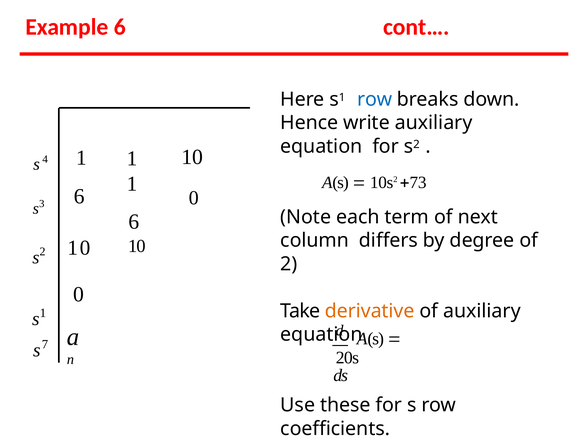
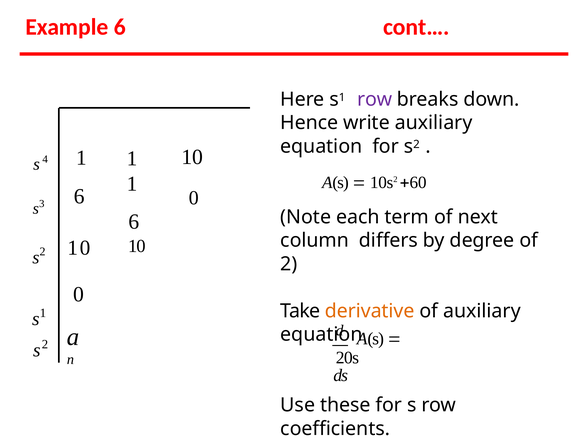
row colour: blue -> purple (375, 99)
73: 73 -> 60 (418, 183)
7: 7 -> 2 (45, 344)
